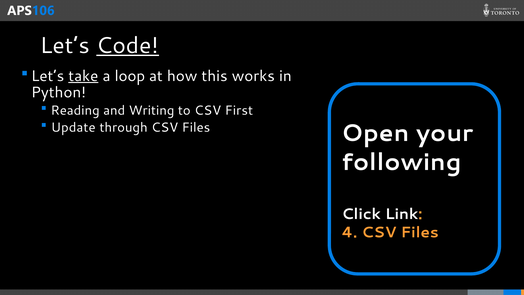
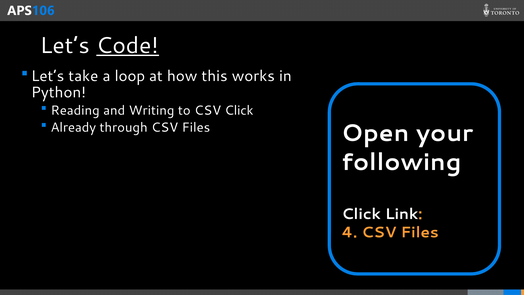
take underline: present -> none (83, 76)
CSV First: First -> Click (239, 110)
Update: Update -> Already (73, 127)
